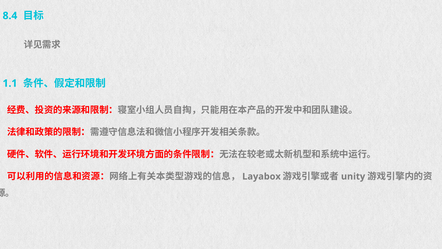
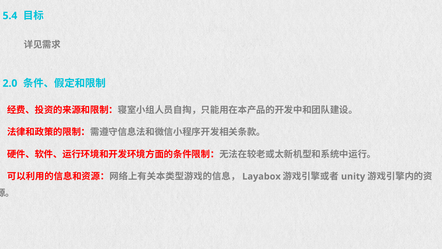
8.4: 8.4 -> 5.4 (10, 16)
1.1: 1.1 -> 2.0 (10, 83)
